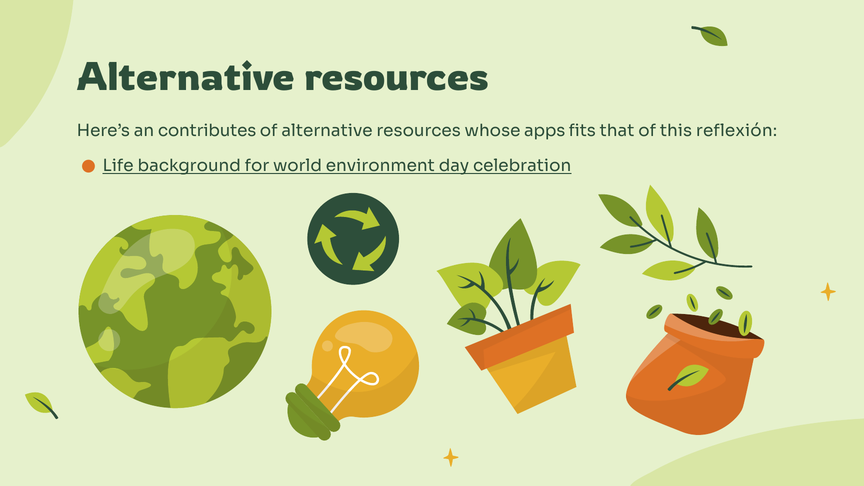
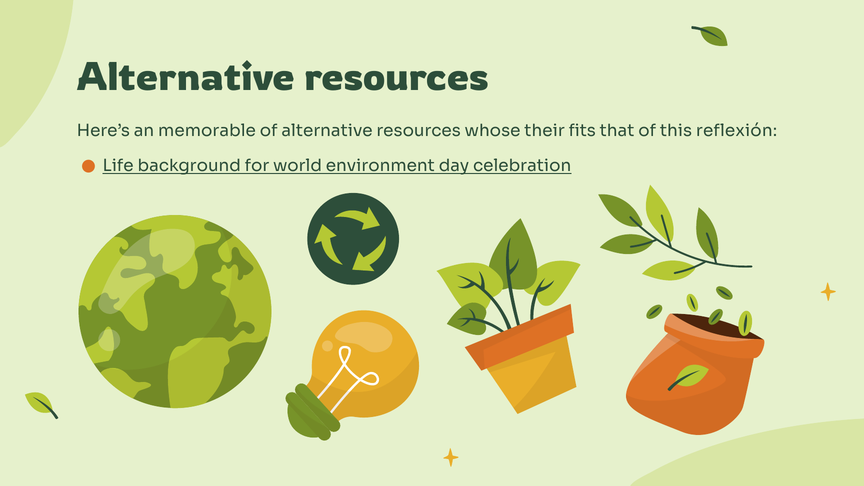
contributes: contributes -> memorable (207, 131)
apps: apps -> their (545, 131)
